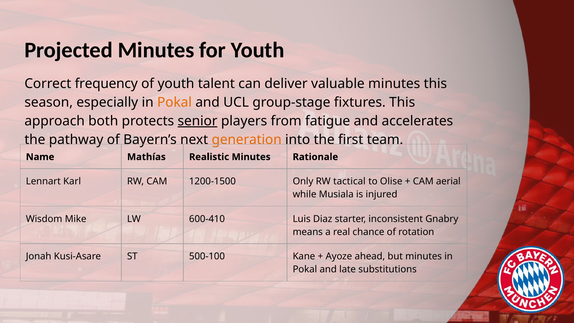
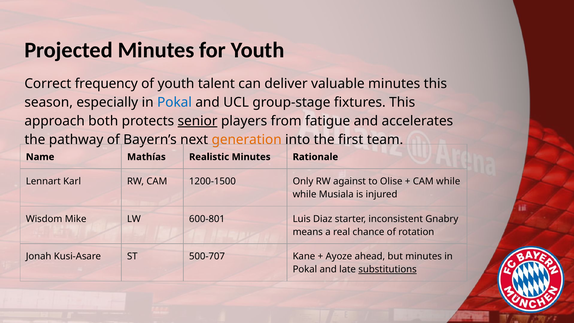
Pokal colour: orange -> blue (174, 102)
tactical: tactical -> against (349, 181)
CAM aerial: aerial -> while (448, 181)
600-410: 600-410 -> 600-801 (207, 219)
500-100: 500-100 -> 500-707 (207, 256)
substitutions underline: none -> present (388, 269)
